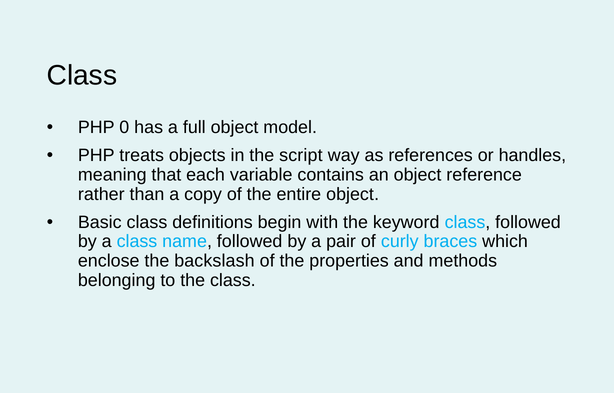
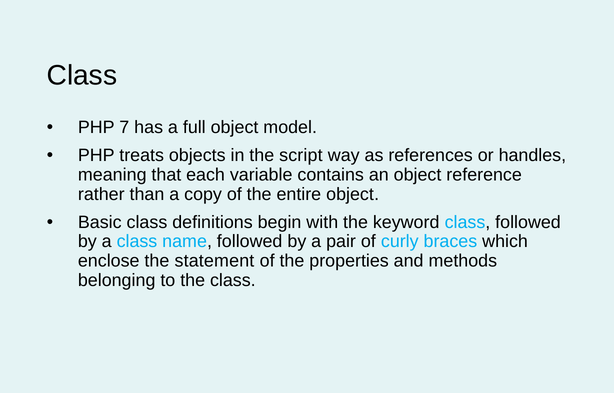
0: 0 -> 7 (124, 128)
backslash: backslash -> statement (214, 261)
